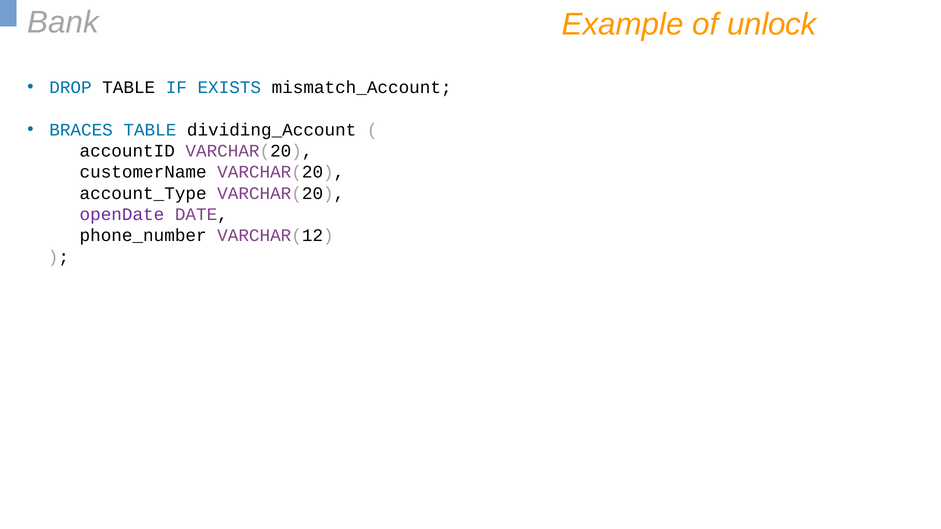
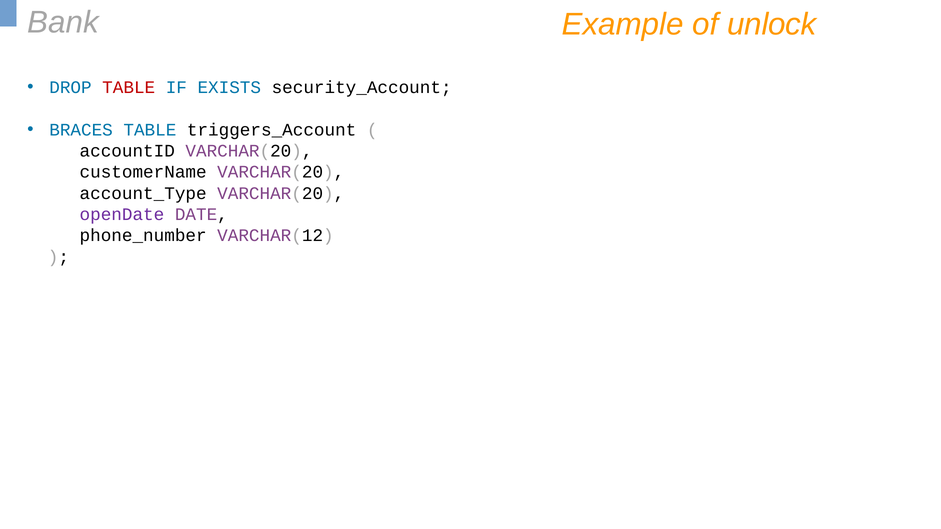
TABLE colour: black -> red (129, 88)
mismatch_Account: mismatch_Account -> security_Account (362, 88)
dividing_Account: dividing_Account -> triggers_Account (272, 130)
